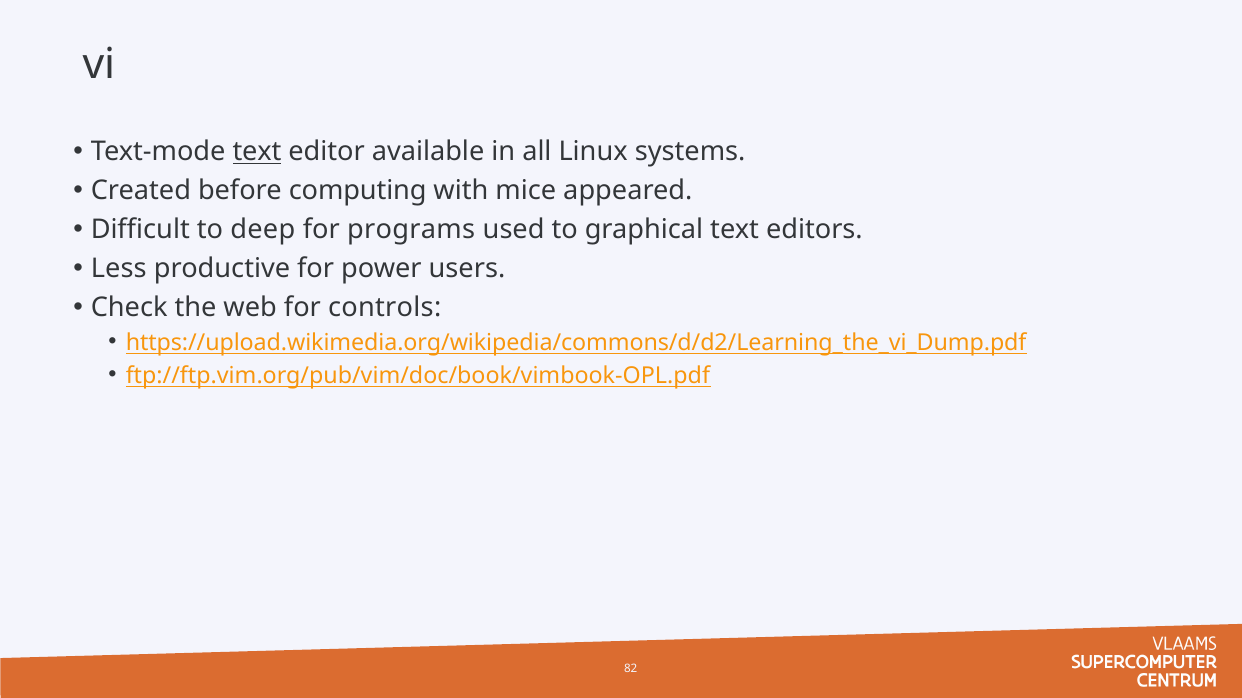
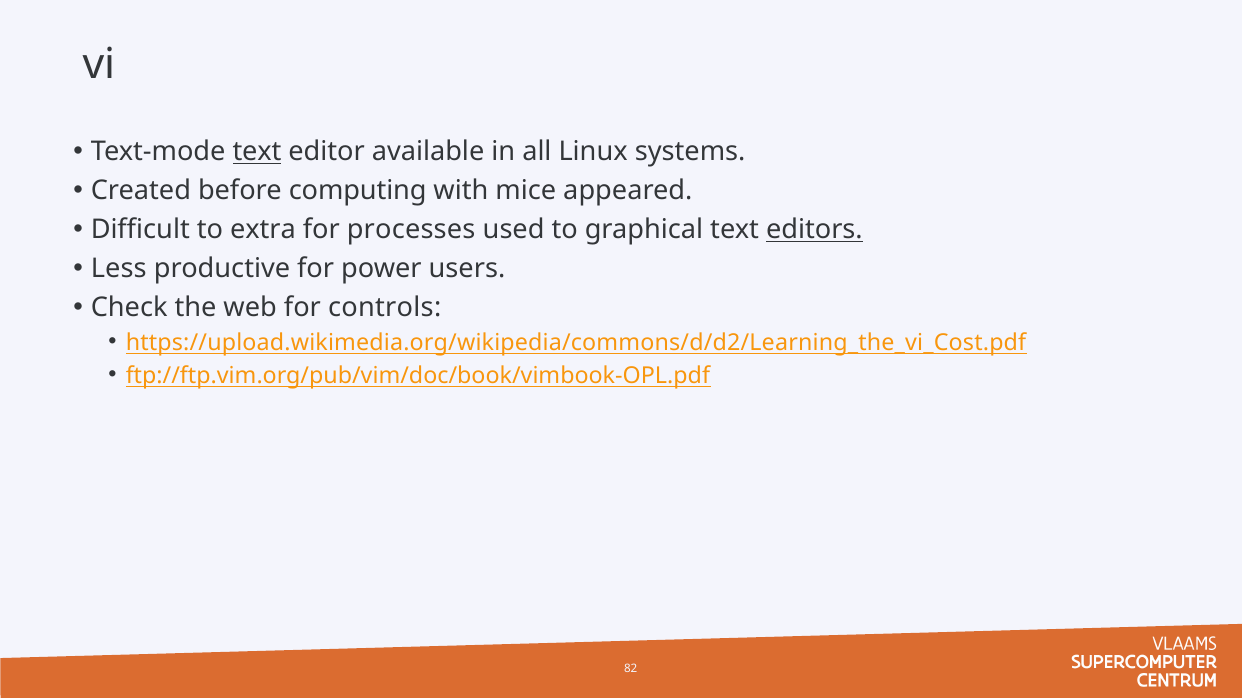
deep: deep -> extra (263, 230)
programs: programs -> processes (411, 230)
editors underline: none -> present (814, 230)
https://upload.wikimedia.org/wikipedia/commons/d/d2/Learning_the_vi_Dump.pdf: https://upload.wikimedia.org/wikipedia/commons/d/d2/Learning_the_vi_Dump.pdf -> https://upload.wikimedia.org/wikipedia/commons/d/d2/Learning_the_vi_Cost.pdf (576, 343)
